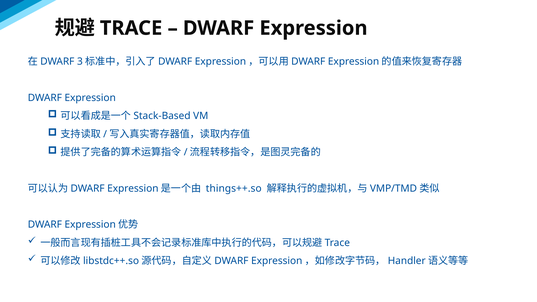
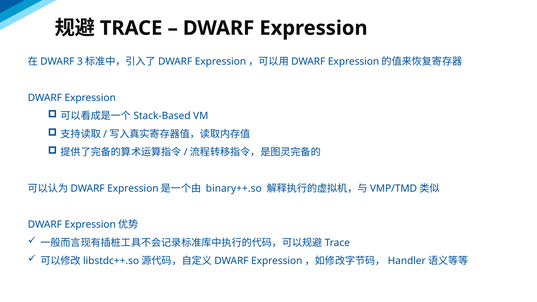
things++.so: things++.so -> binary++.so (234, 188)
